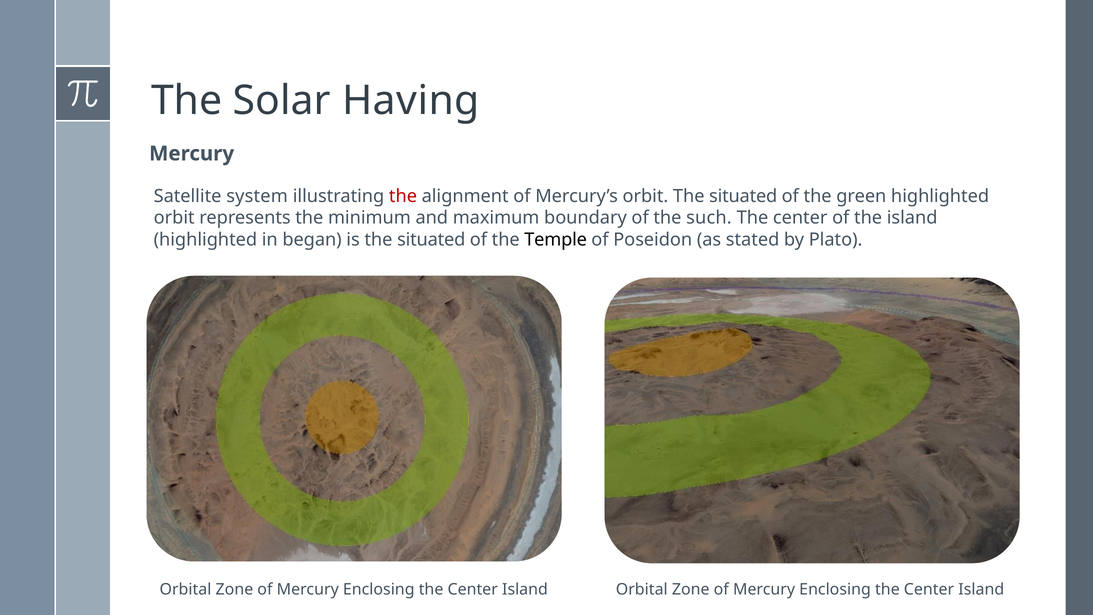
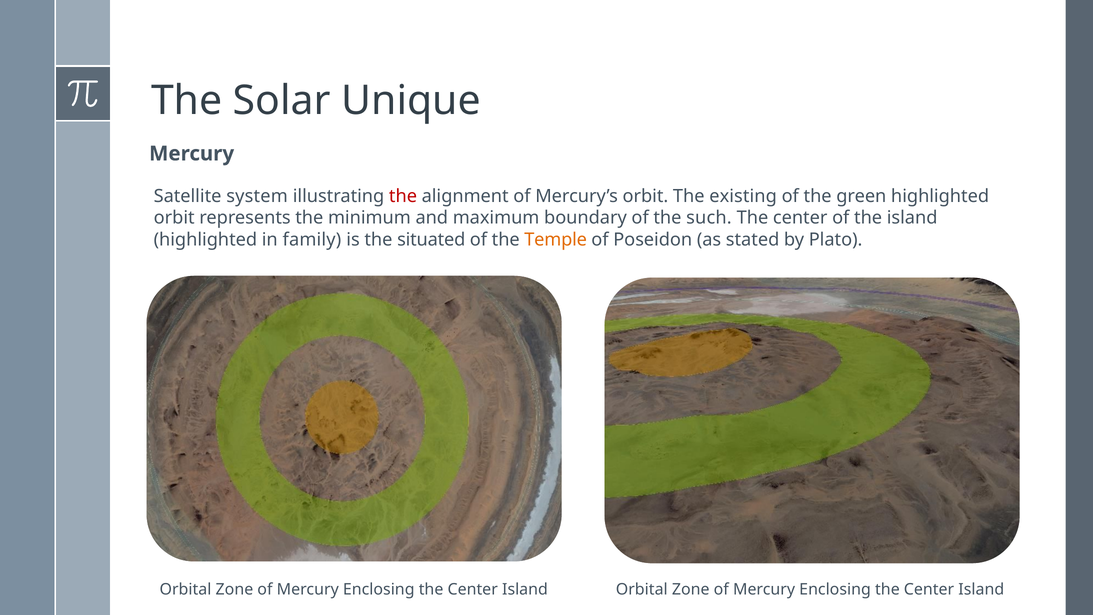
Having: Having -> Unique (411, 101)
orbit The situated: situated -> existing (743, 196)
began: began -> family (312, 240)
Temple colour: black -> orange (556, 240)
